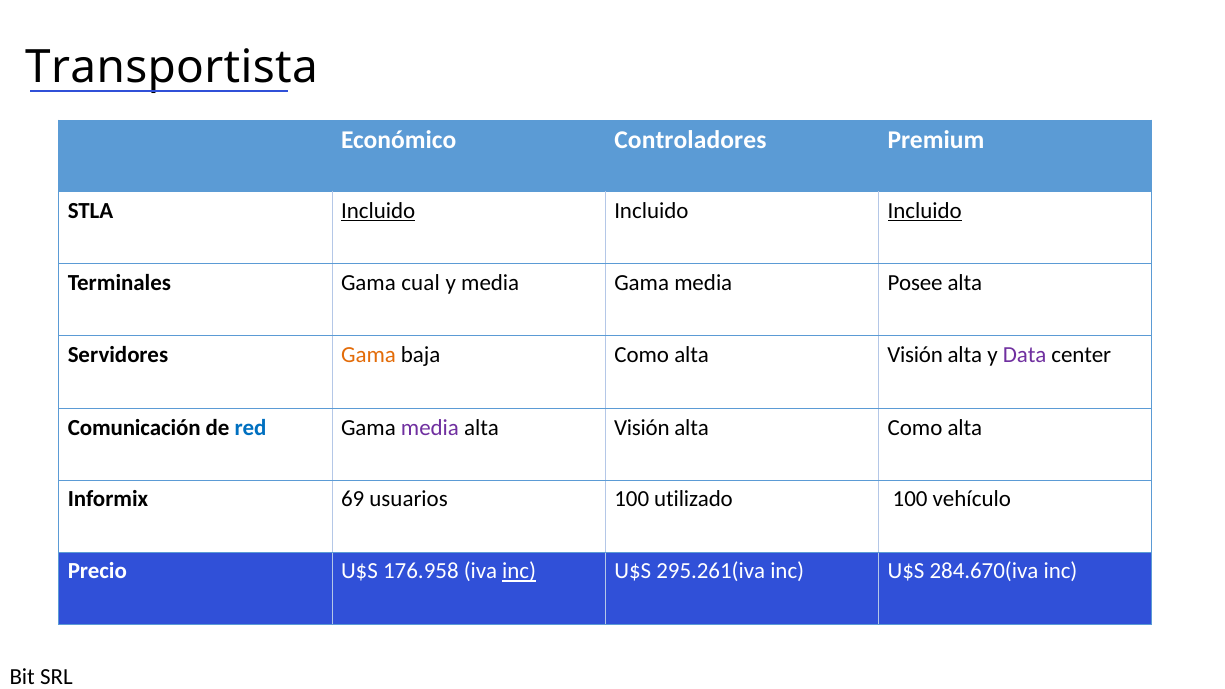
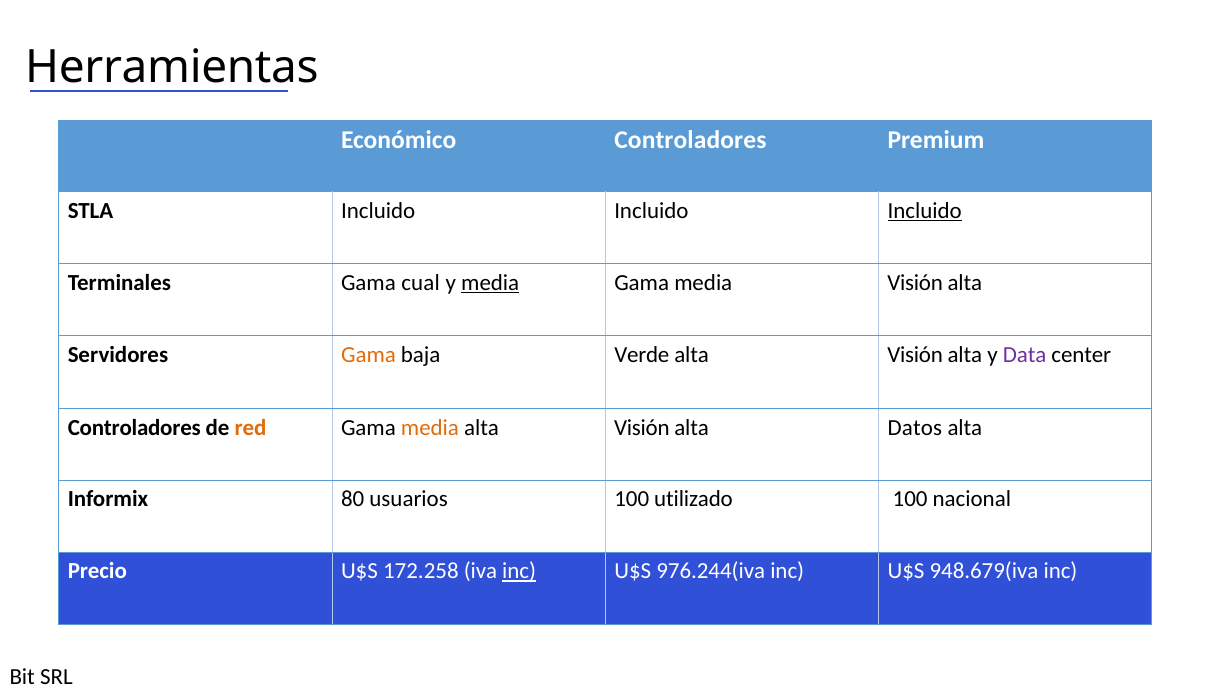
Transportista: Transportista -> Herramientas (172, 67)
Incluido underline: present -> none (378, 211)
media underline: none -> present (490, 283)
media Posee: Posee -> Visión (915, 283)
baja Como: Como -> Verde (642, 354)
Comunicación: Comunicación -> Controladores (134, 428)
red colour: blue -> orange (251, 428)
media colour: purple -> orange (430, 428)
alta Como: Como -> Datos (915, 428)
69: 69 -> 80 (353, 499)
vehículo: vehículo -> nacional (972, 499)
176.958: 176.958 -> 172.258 (421, 571)
295.261(iva: 295.261(iva -> 976.244(iva (711, 571)
284.670(iva: 284.670(iva -> 948.679(iva (984, 571)
